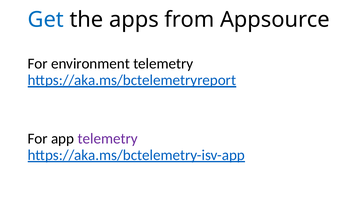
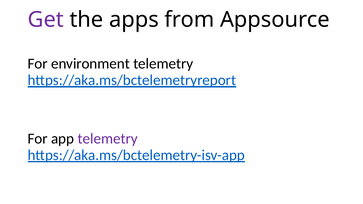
Get colour: blue -> purple (46, 20)
